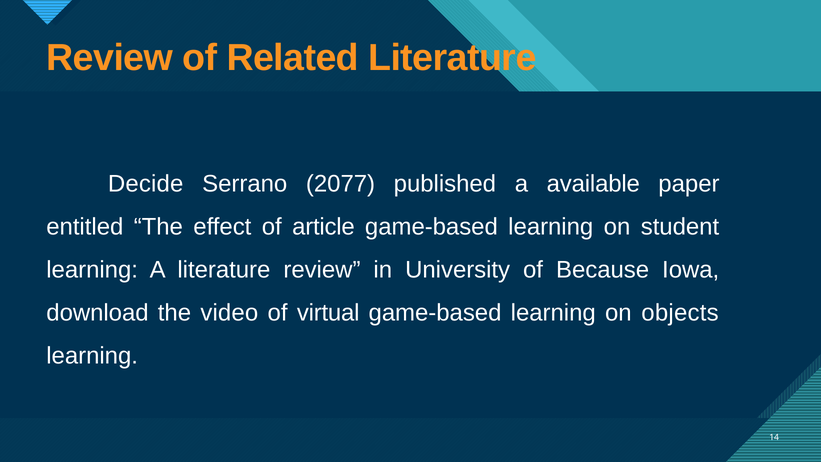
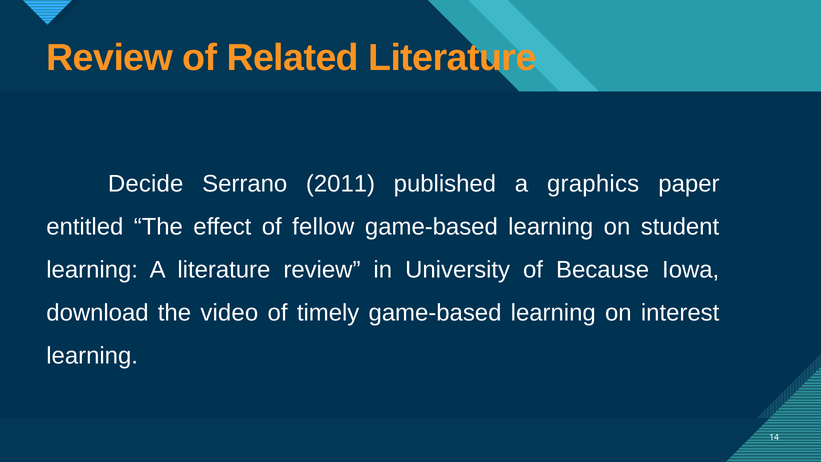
2077: 2077 -> 2011 (341, 184)
available: available -> graphics (593, 184)
article: article -> fellow (323, 227)
virtual: virtual -> timely (328, 313)
objects: objects -> interest (680, 313)
